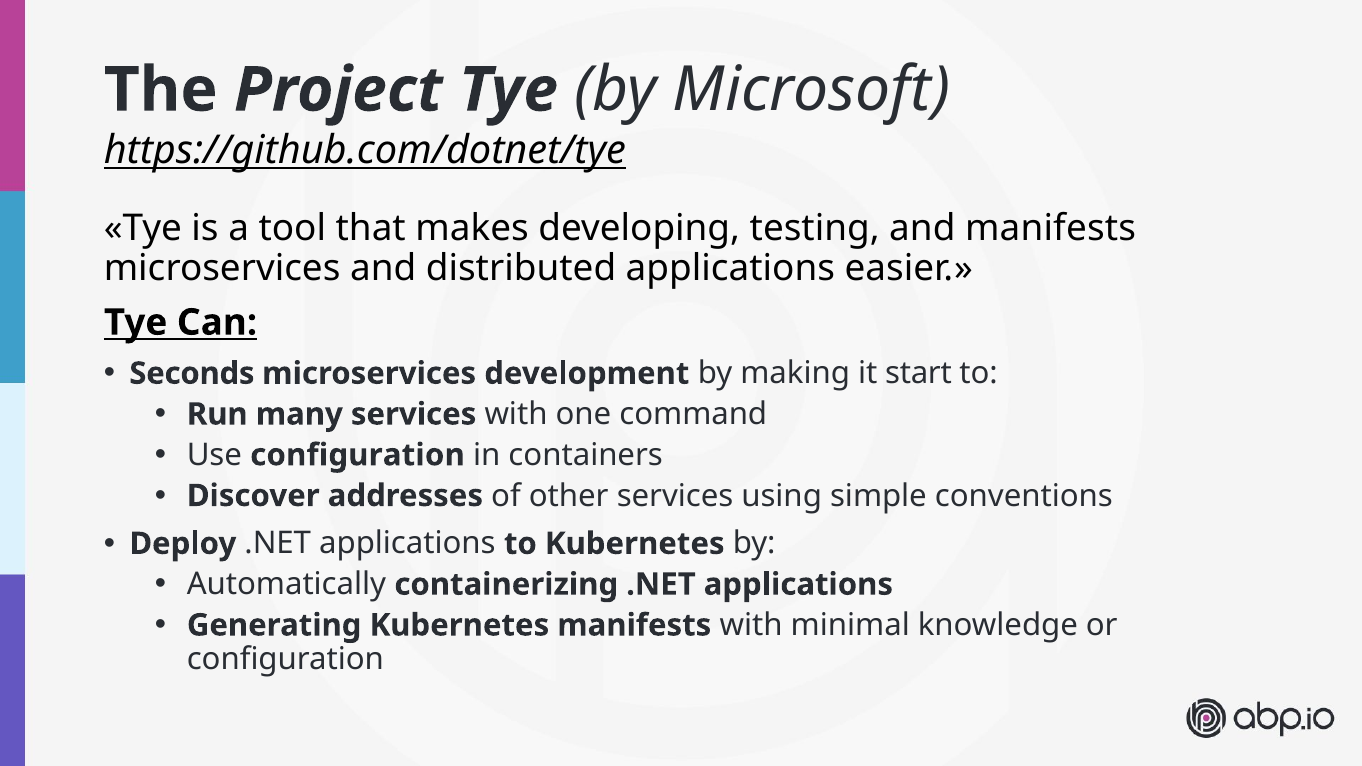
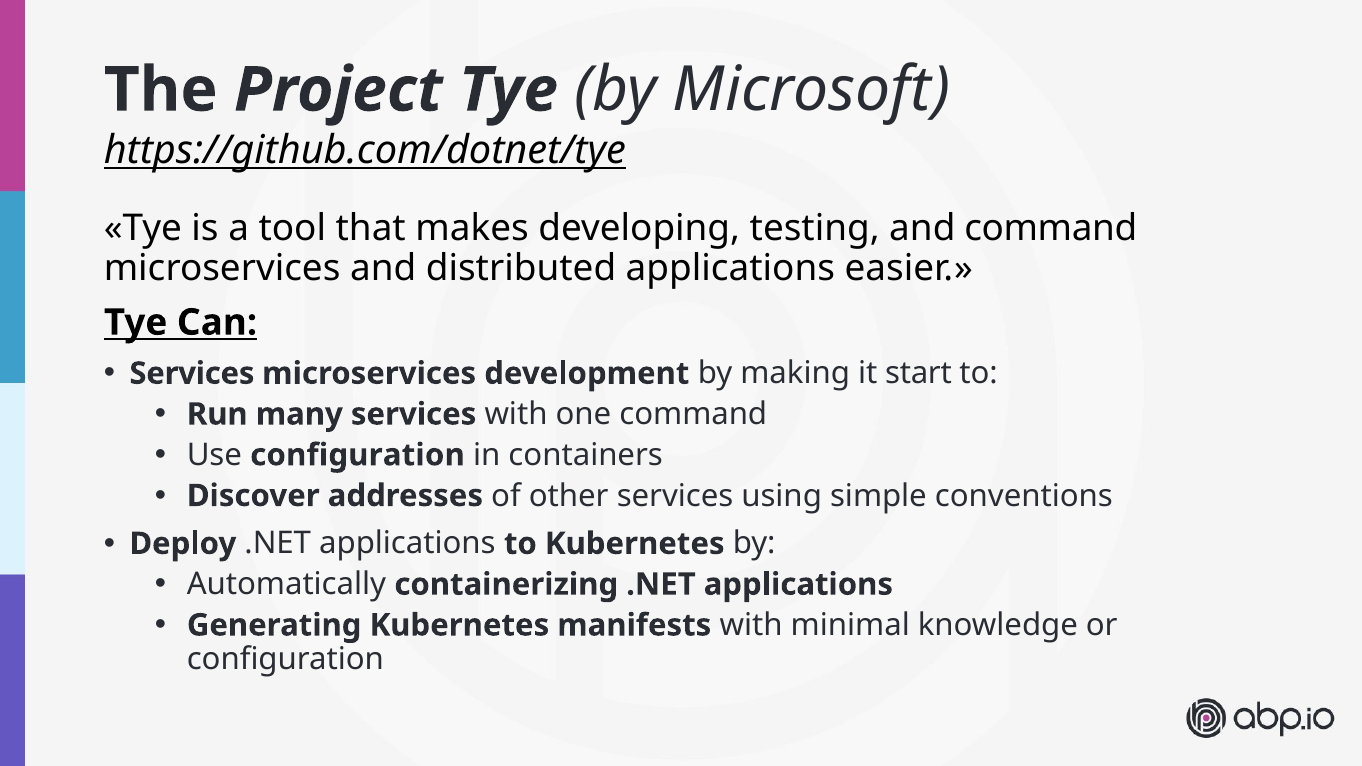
and manifests: manifests -> command (1051, 229)
Seconds: Seconds -> Services (192, 374)
